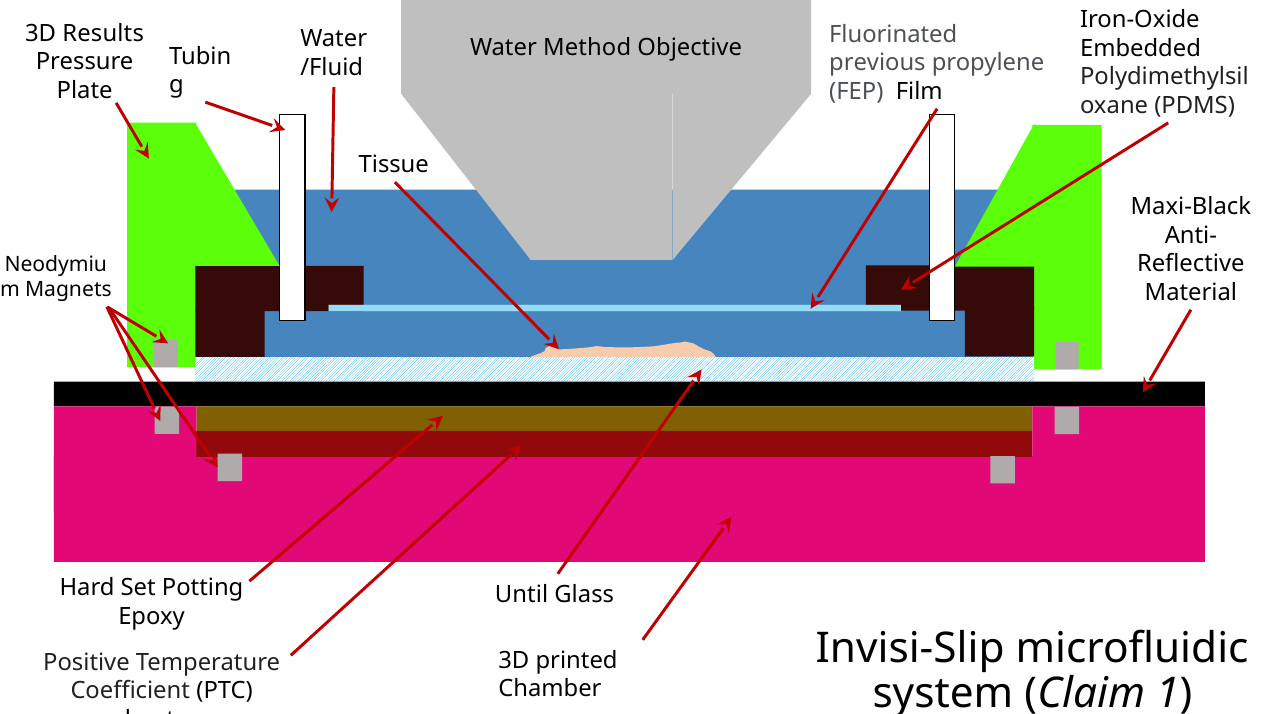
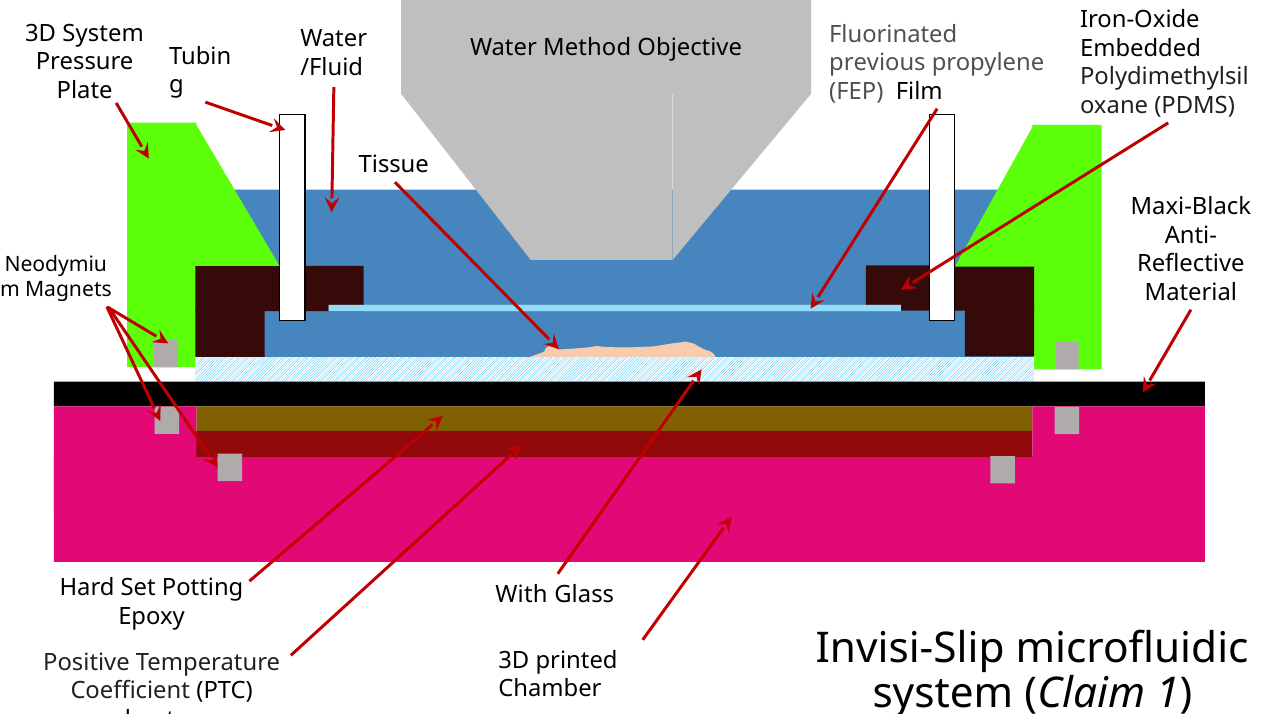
3D Results: Results -> System (103, 34)
Until: Until -> With (522, 595)
